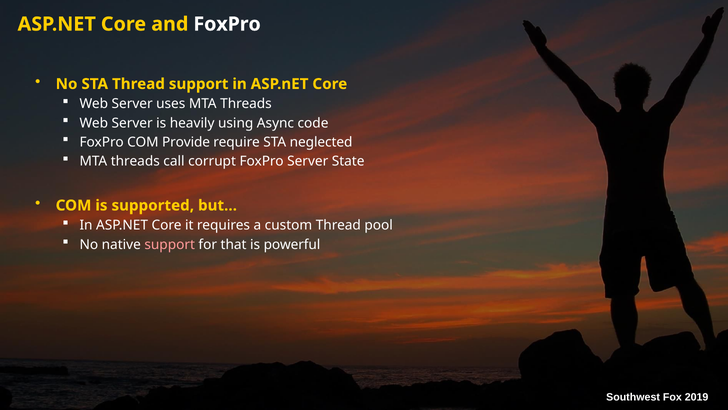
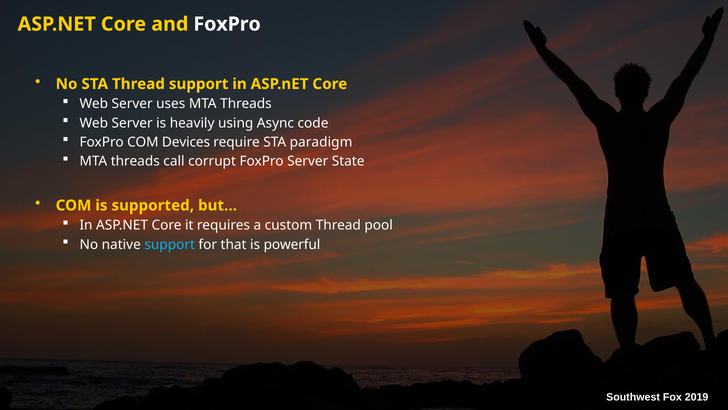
Provide: Provide -> Devices (186, 142)
neglected: neglected -> paradigm (321, 142)
support colour: pink -> light blue (170, 244)
